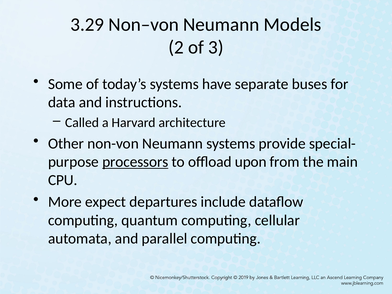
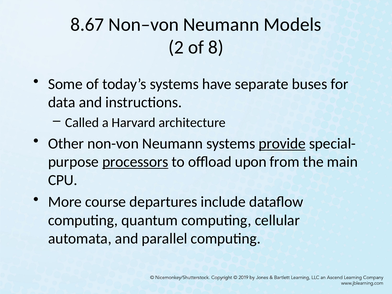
3.29: 3.29 -> 8.67 (87, 25)
3: 3 -> 8 (216, 47)
provide underline: none -> present (282, 144)
expect: expect -> course (106, 202)
